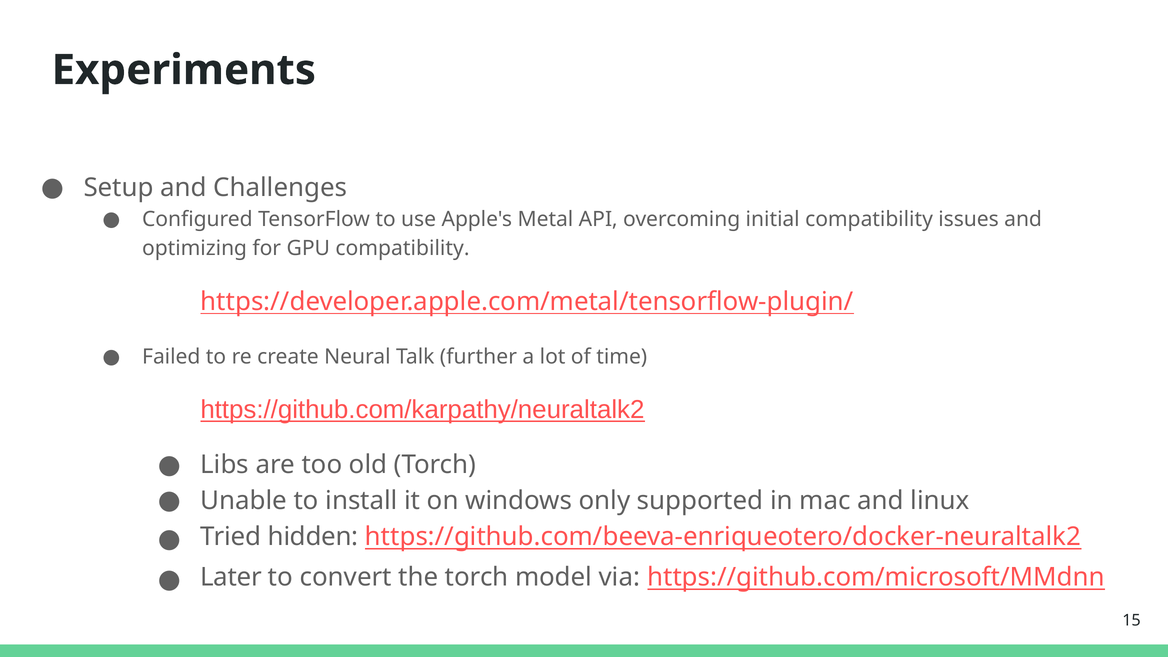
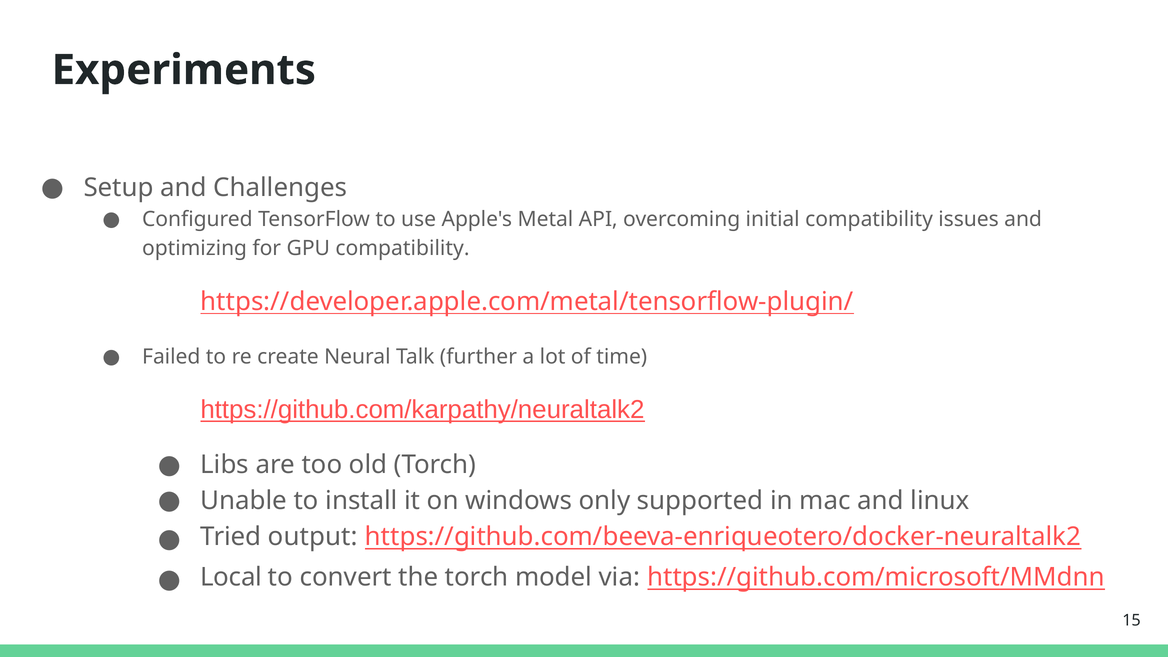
hidden: hidden -> output (313, 537)
Later: Later -> Local (231, 577)
